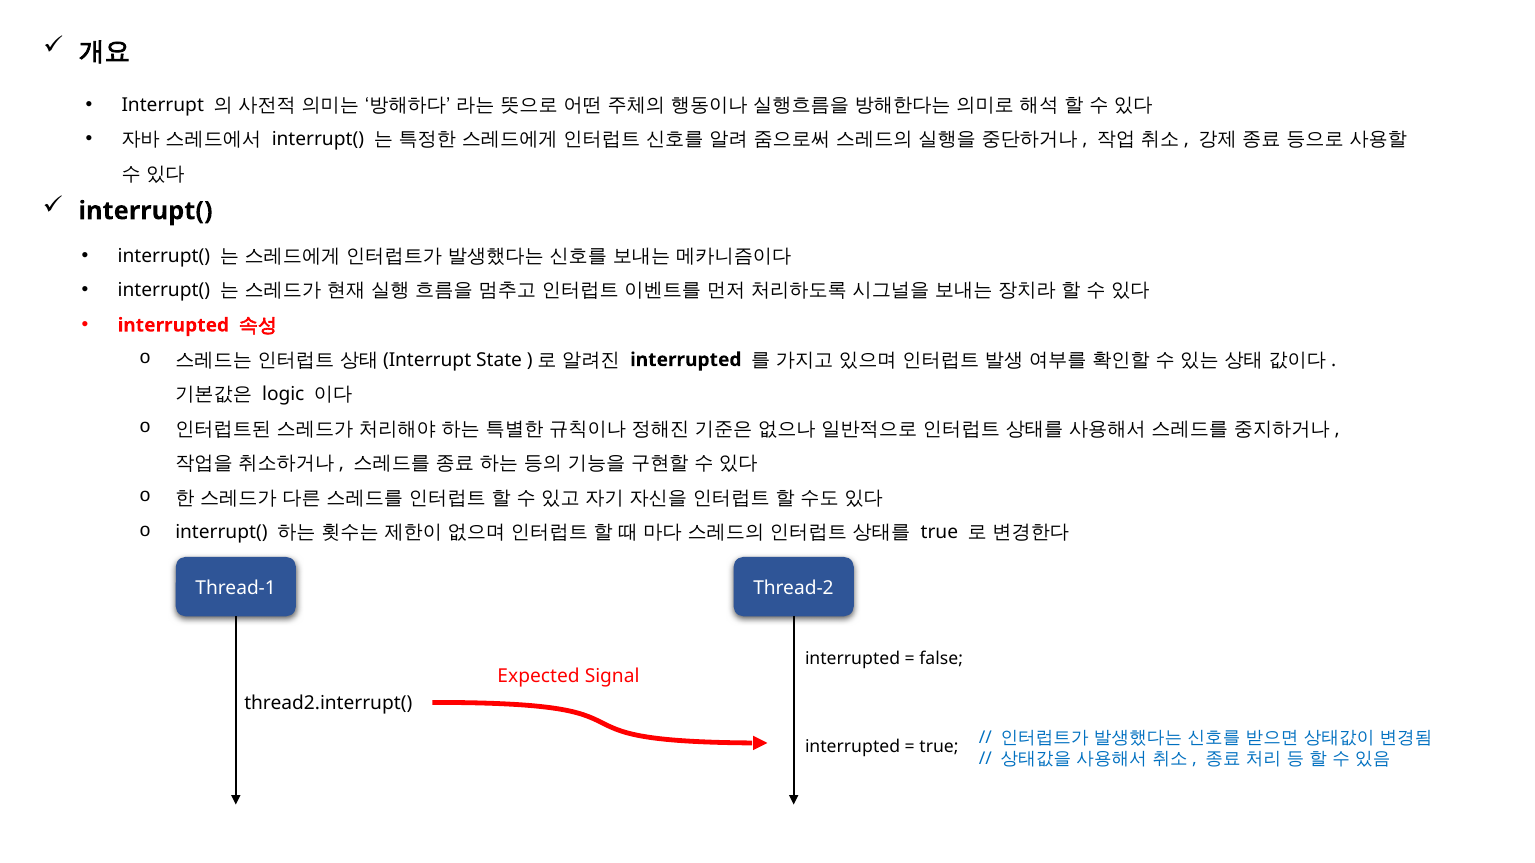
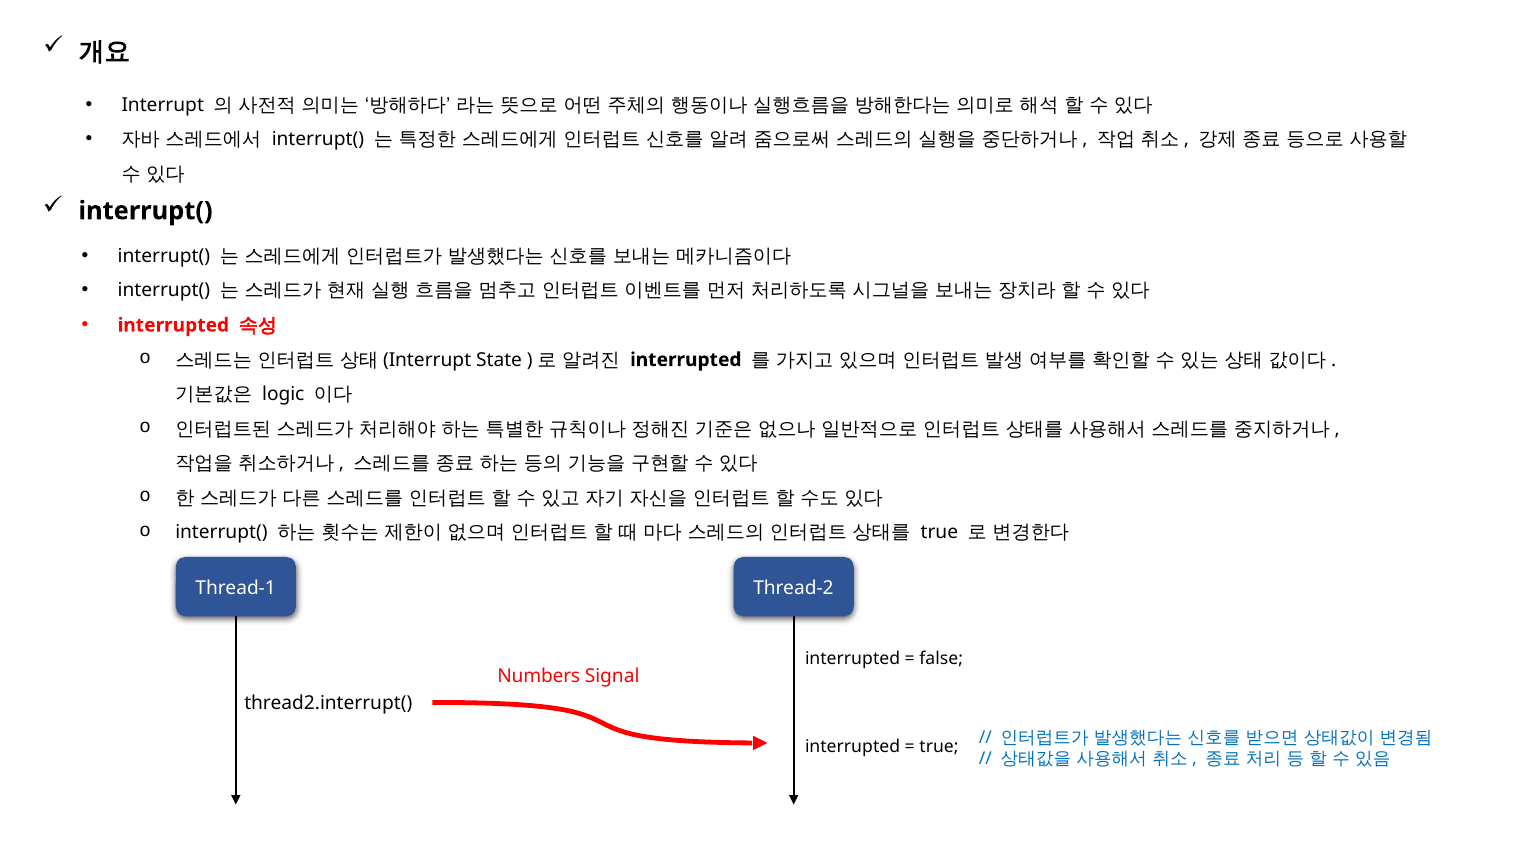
Expected: Expected -> Numbers (539, 677)
